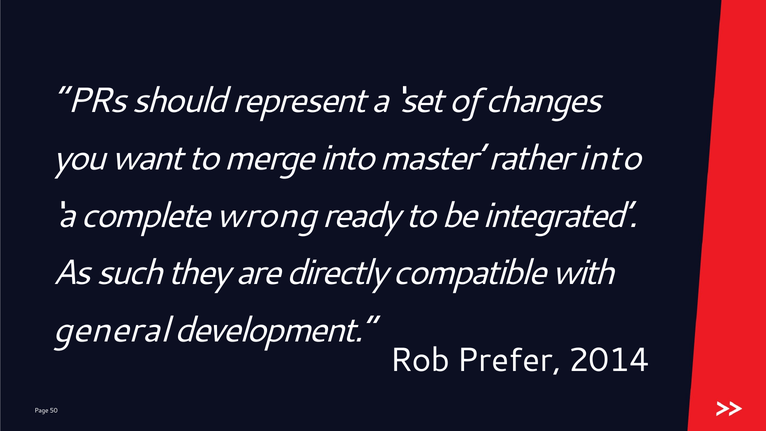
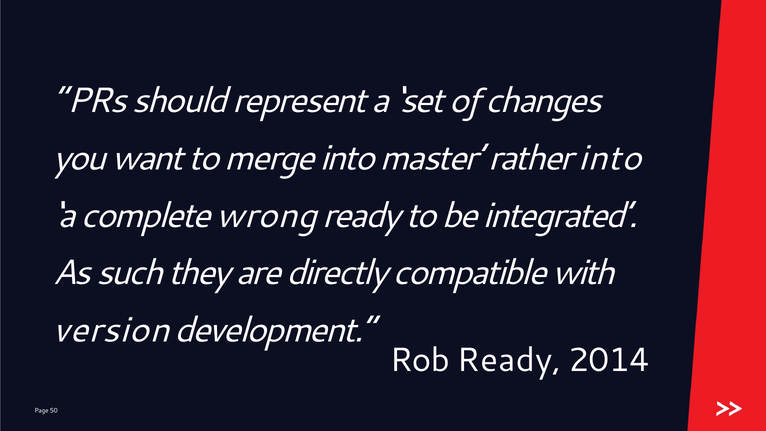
general: general -> version (111, 330)
Rob Prefer: Prefer -> Ready (509, 360)
